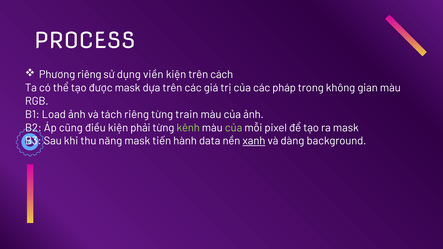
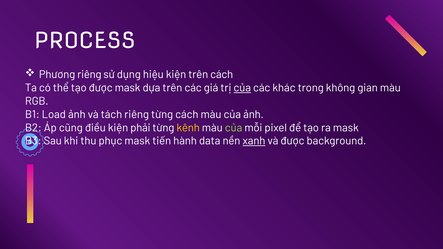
viền: viền -> hiệu (153, 75)
của underline: none -> present (242, 88)
pháp: pháp -> khác (284, 88)
từng train: train -> cách (187, 115)
kênh colour: light green -> yellow (188, 128)
năng: năng -> phục (110, 141)
và dàng: dàng -> được (292, 141)
